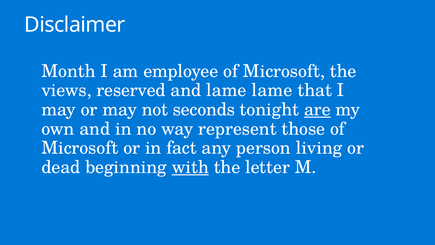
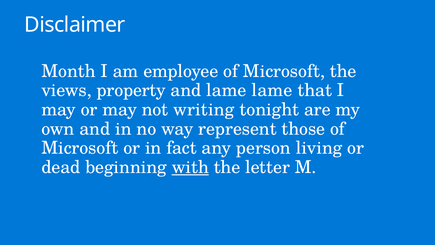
reserved: reserved -> property (131, 90)
seconds: seconds -> writing (204, 109)
are underline: present -> none (317, 109)
